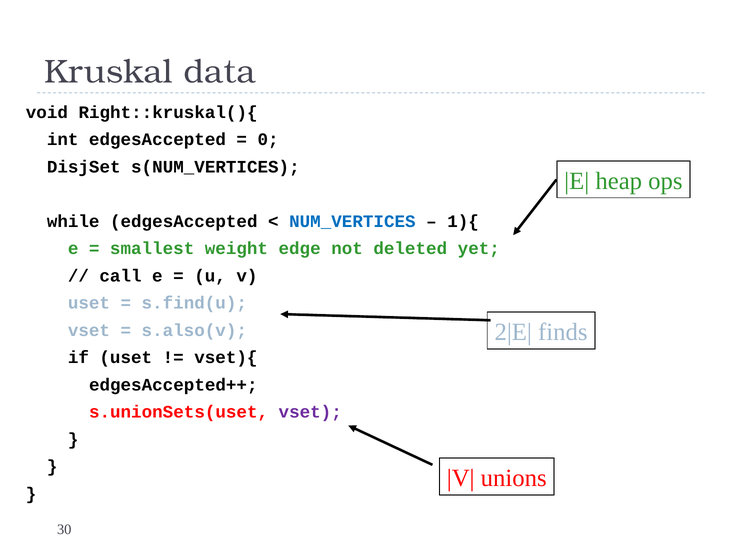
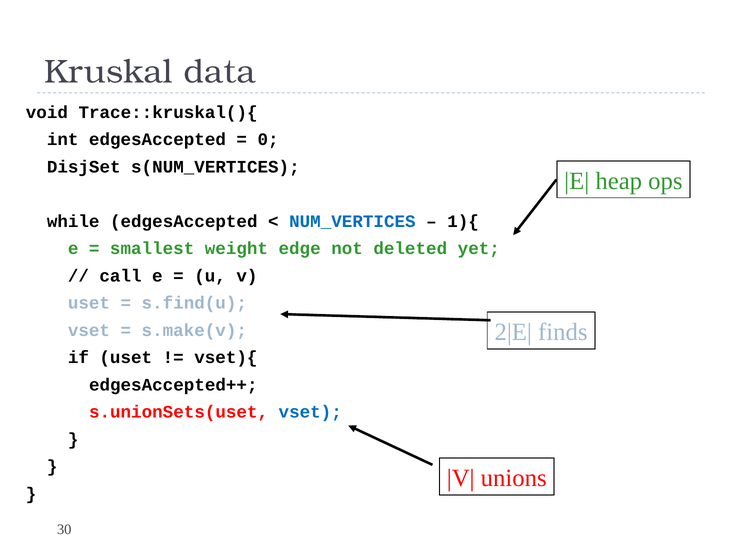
Right::kruskal(){: Right::kruskal(){ -> Trace::kruskal(){ (168, 112)
s.also(v: s.also(v -> s.make(v (194, 330)
vset colour: purple -> blue (310, 412)
